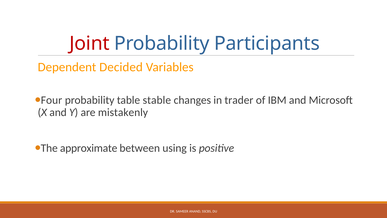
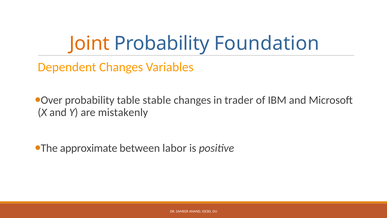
Joint colour: red -> orange (89, 43)
Participants: Participants -> Foundation (267, 43)
Dependent Decided: Decided -> Changes (121, 67)
Four: Four -> Over (52, 100)
using: using -> labor (175, 148)
